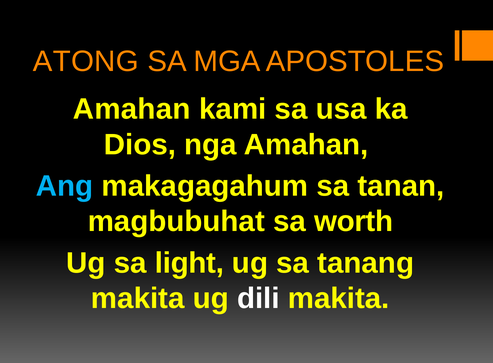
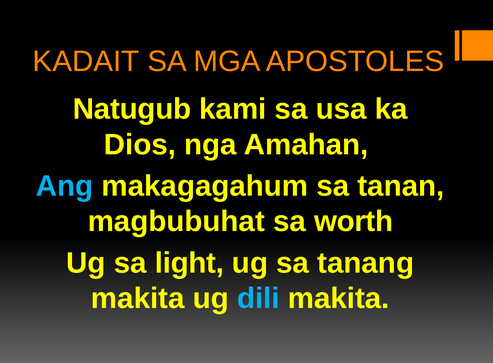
ATONG: ATONG -> KADAIT (86, 61)
Amahan: Amahan -> Natugub (132, 109)
dili colour: white -> light blue (258, 298)
